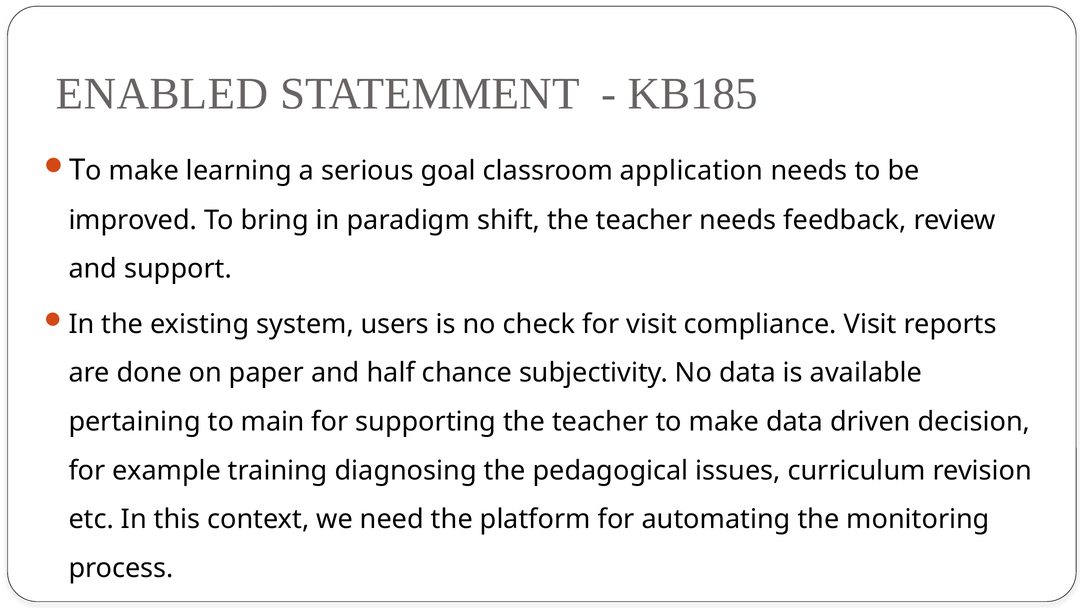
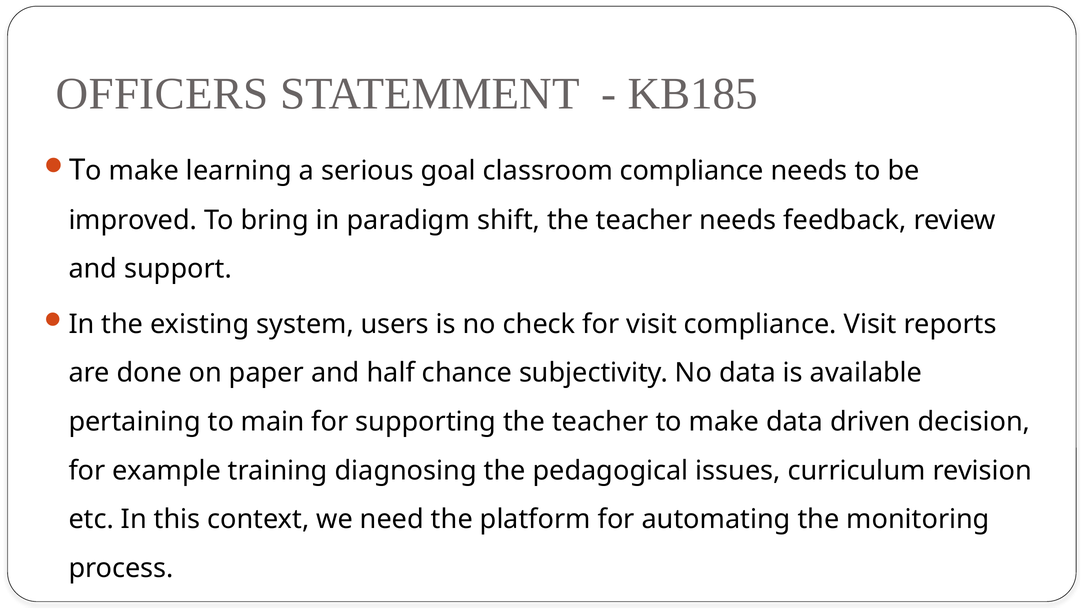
ENABLED: ENABLED -> OFFICERS (162, 94)
classroom application: application -> compliance (692, 171)
